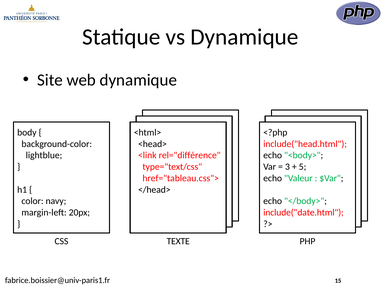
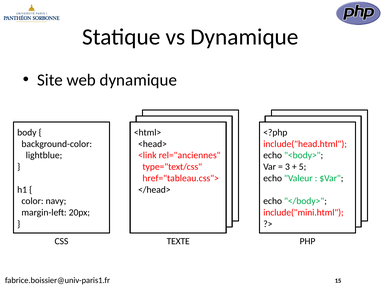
rel="différence: rel="différence -> rel="anciennes (190, 155)
include("date.html: include("date.html -> include("mini.html (303, 212)
